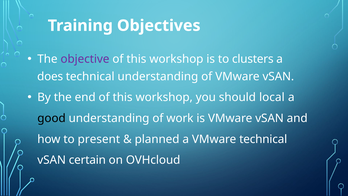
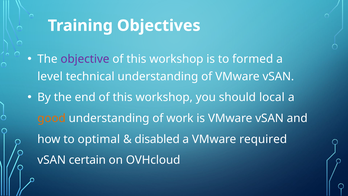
clusters: clusters -> formed (253, 59)
does: does -> level (50, 76)
good colour: black -> orange (52, 118)
present: present -> optimal (99, 139)
planned: planned -> disabled (157, 139)
VMware technical: technical -> required (263, 139)
